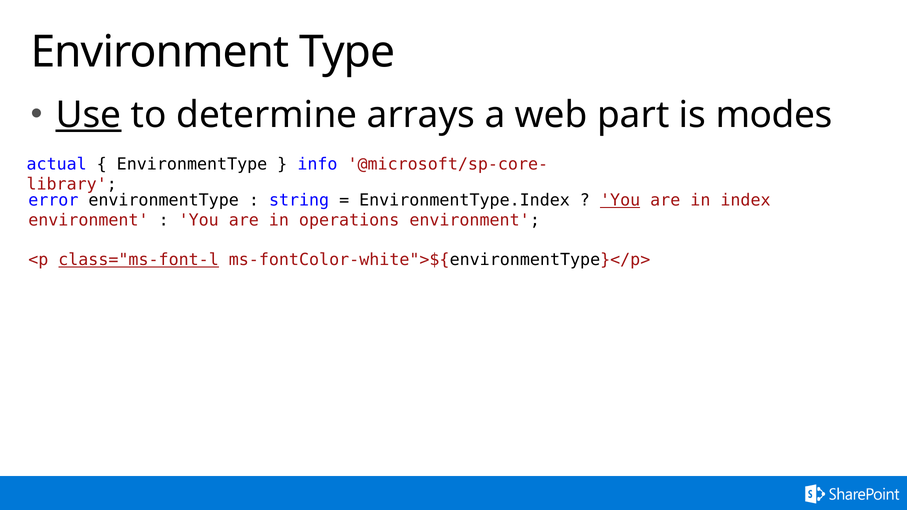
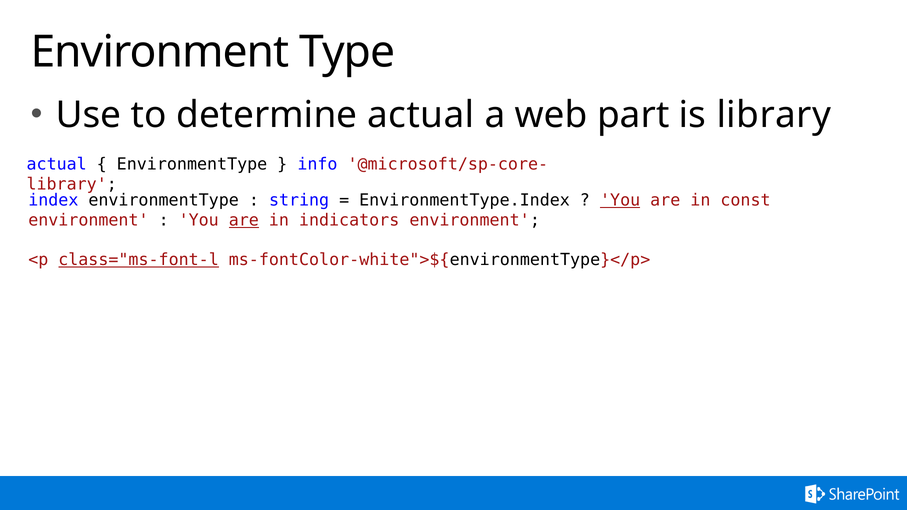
Use underline: present -> none (89, 115)
determine arrays: arrays -> actual (421, 115)
is modes: modes -> library (774, 115)
error: error -> index (53, 200)
index: index -> const (745, 200)
are underline: none -> present (244, 220)
operations: operations -> indicators (349, 220)
